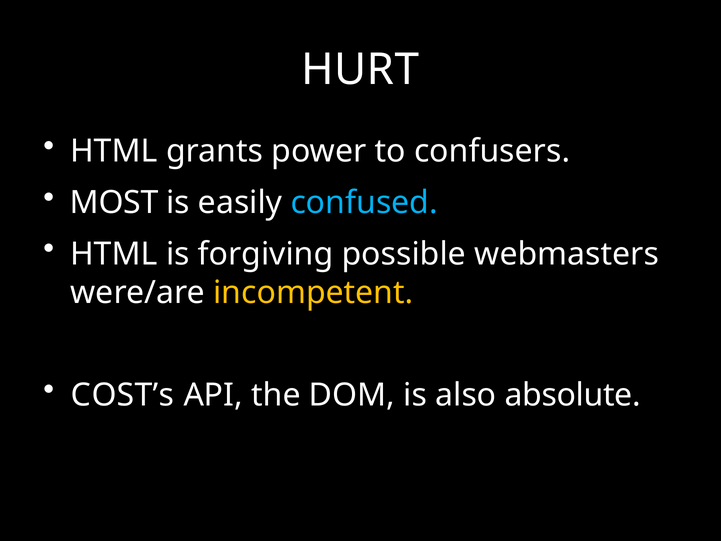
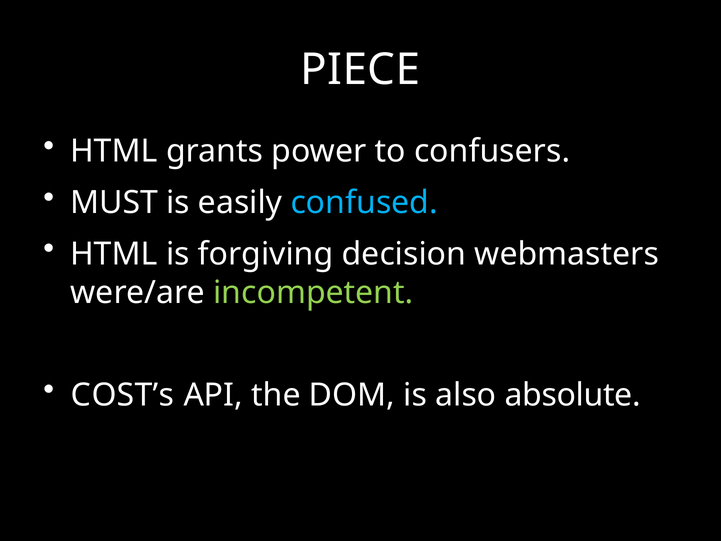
HURT: HURT -> PIECE (360, 70)
MOST: MOST -> MUST (114, 203)
possible: possible -> decision (404, 254)
incompetent colour: yellow -> light green (313, 292)
